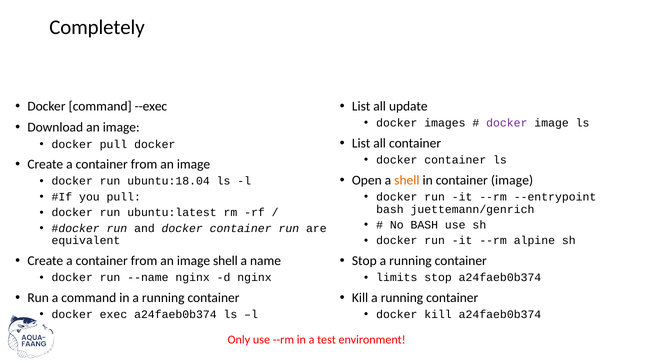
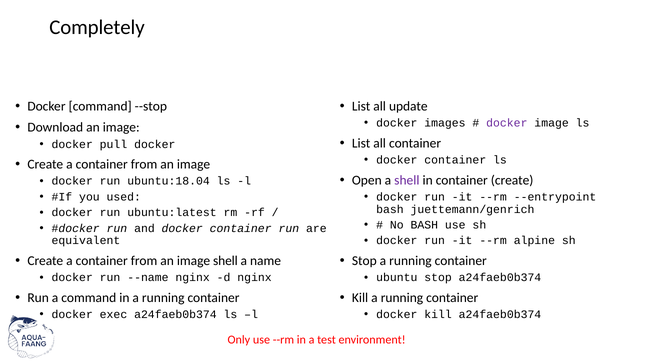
--exec: --exec -> --stop (151, 106)
shell colour: orange -> purple (407, 180)
container image: image -> create (512, 180)
you pull: pull -> used (124, 197)
limits: limits -> ubuntu (397, 278)
